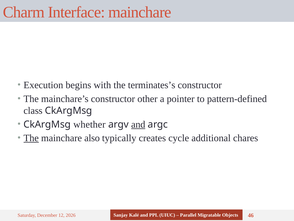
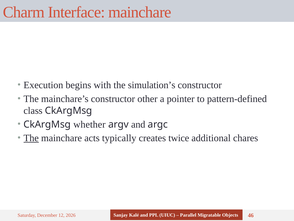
terminates’s: terminates’s -> simulation’s (152, 85)
and underline: present -> none (138, 124)
also: also -> acts (92, 138)
cycle: cycle -> twice (179, 138)
